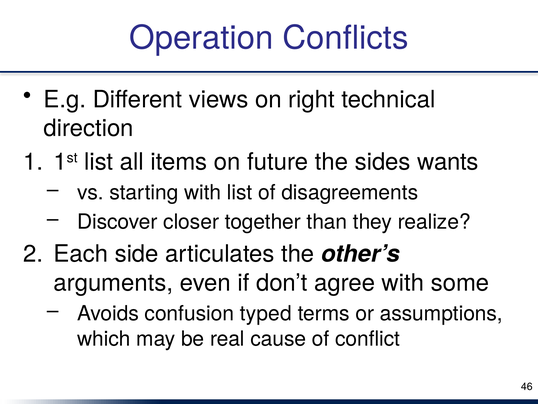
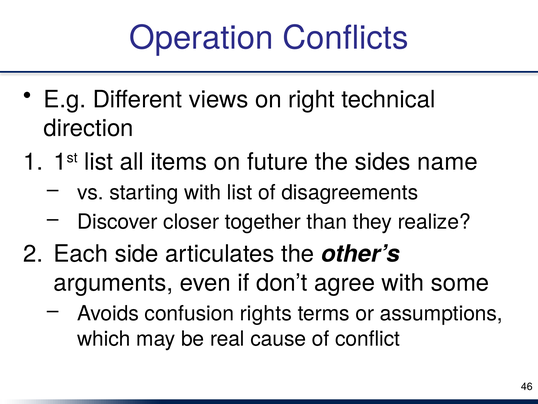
wants: wants -> name (448, 162)
typed: typed -> rights (266, 313)
